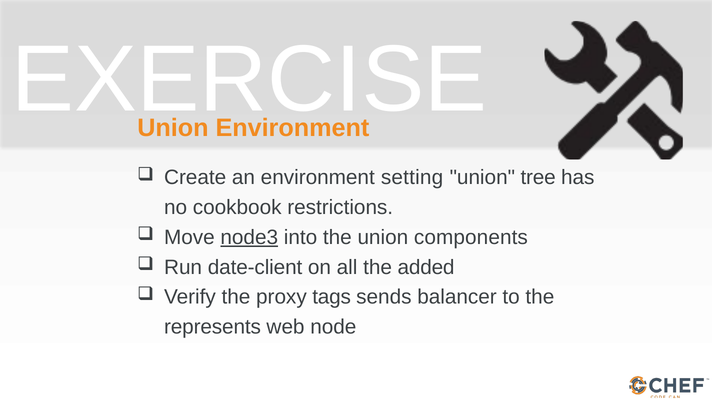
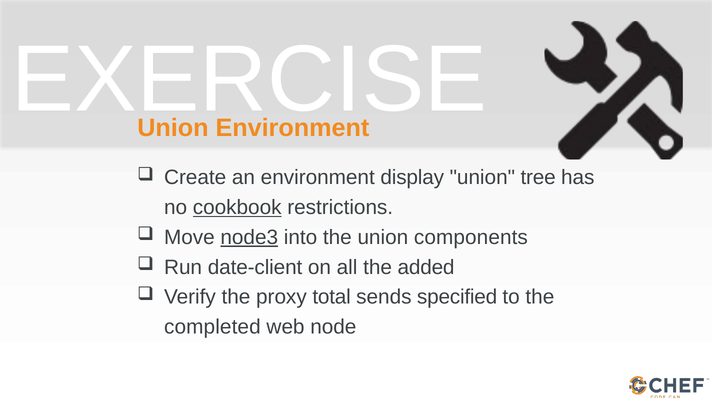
setting: setting -> display (412, 178)
cookbook underline: none -> present (237, 208)
tags: tags -> total (332, 297)
balancer: balancer -> specified (457, 297)
represents: represents -> completed (212, 327)
